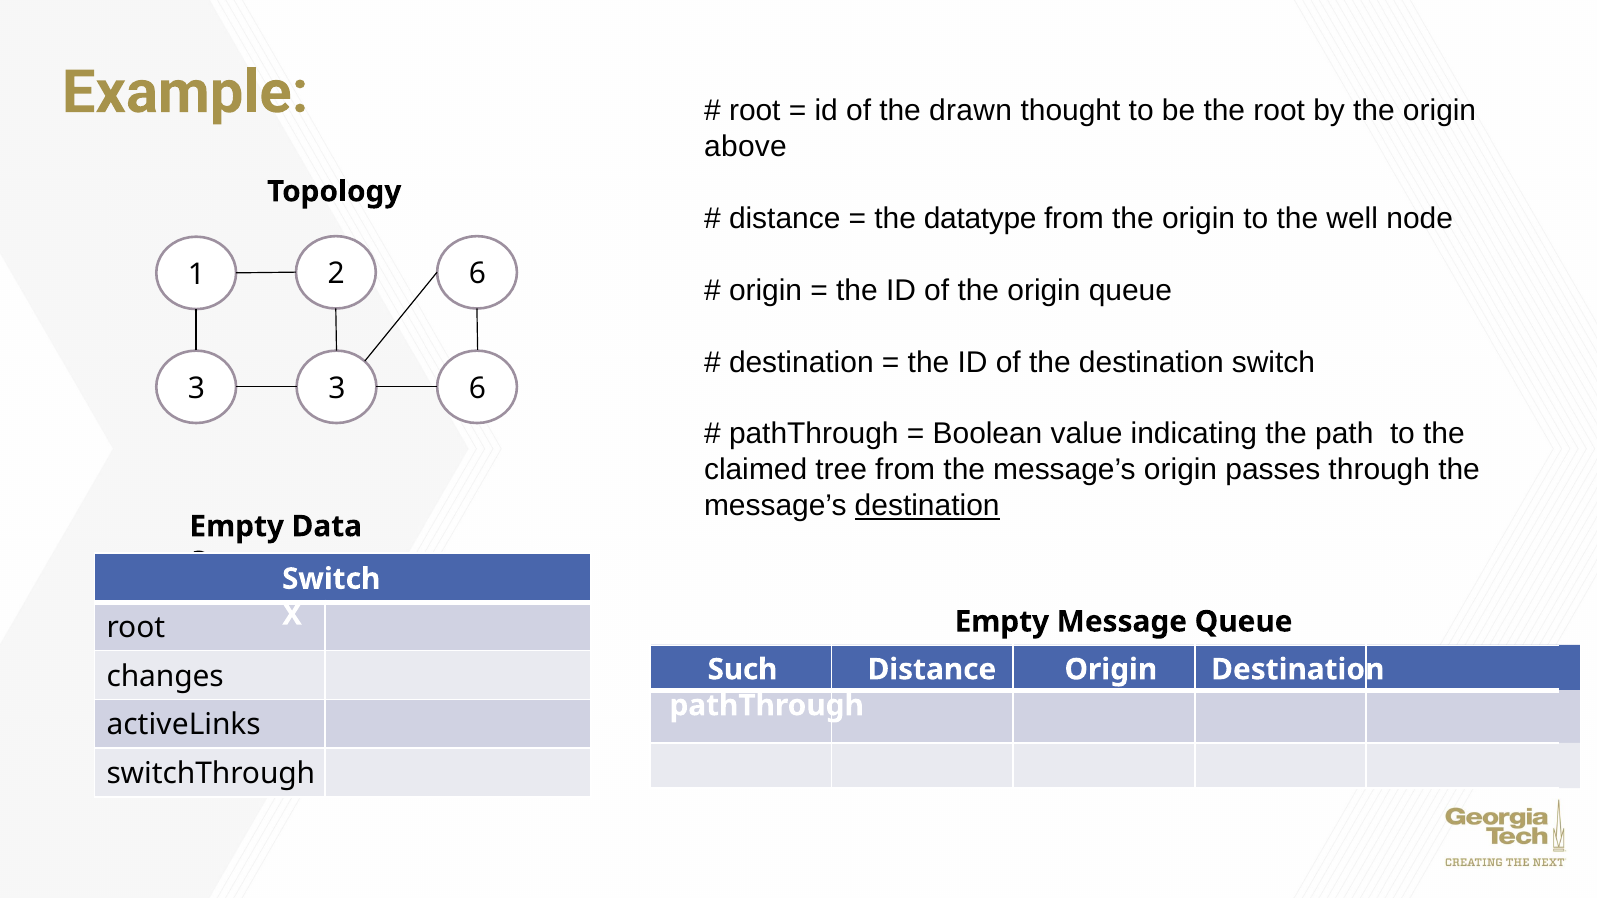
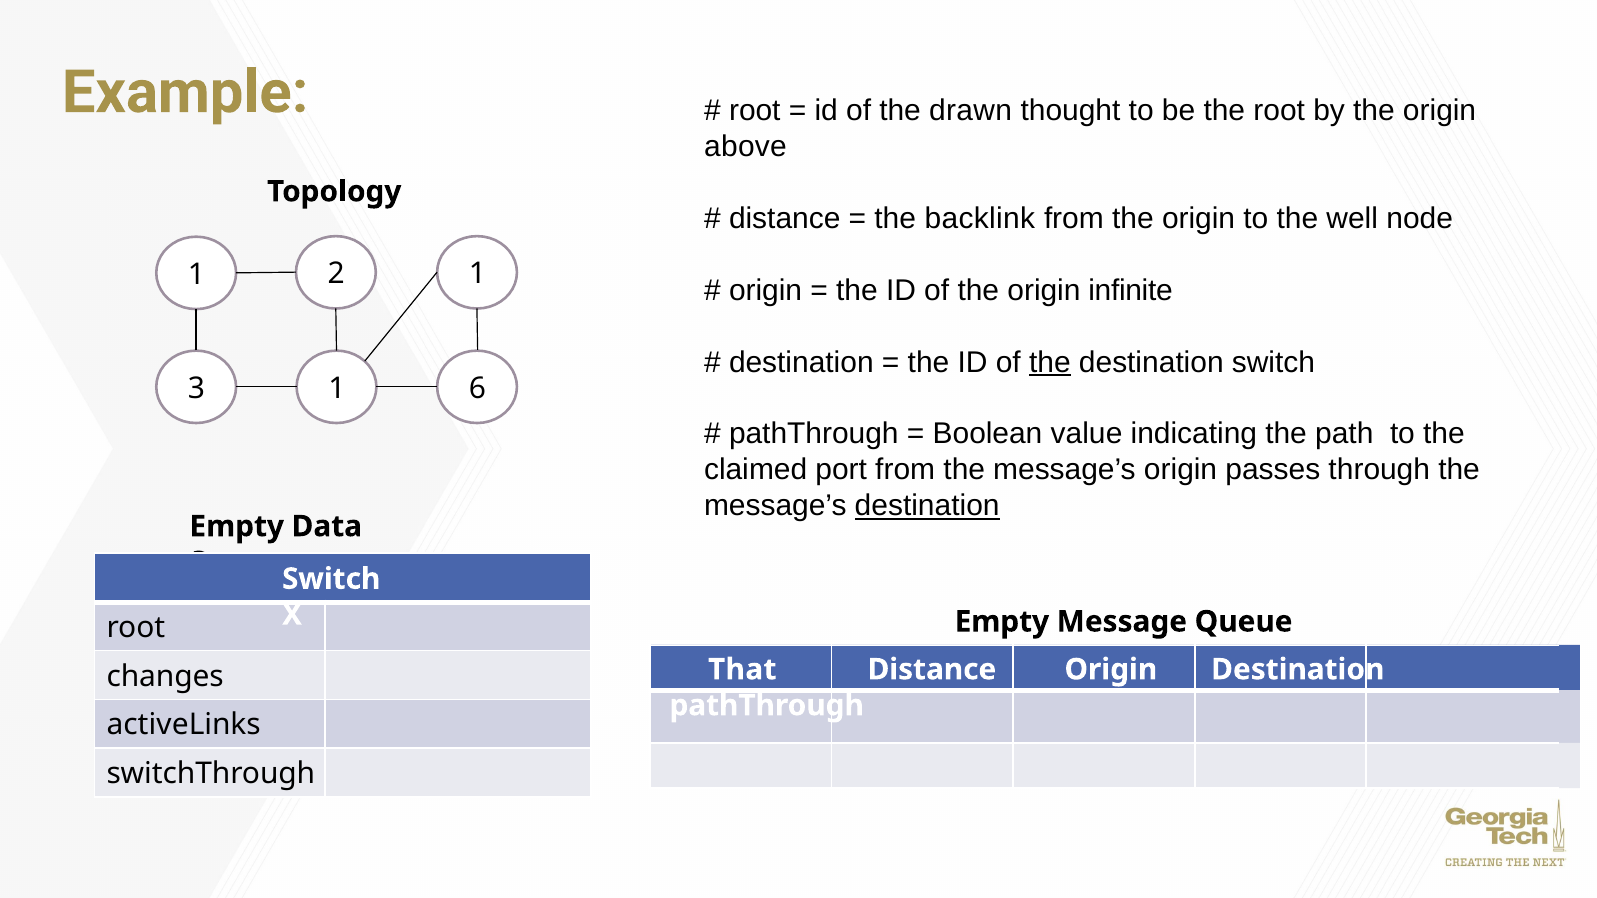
datatype: datatype -> backlink (980, 219)
2 6: 6 -> 1 (477, 274)
origin queue: queue -> infinite (1131, 290)
the underline: none -> present (1050, 362)
3 3: 3 -> 1 (337, 388)
tree: tree -> port (841, 470)
Such: Such -> That (742, 670)
